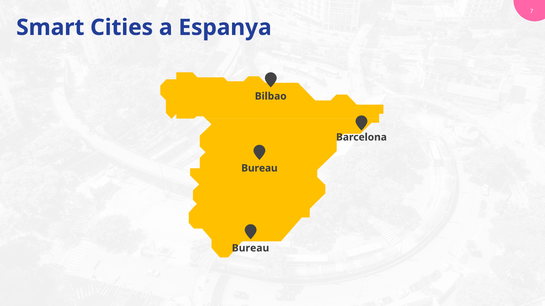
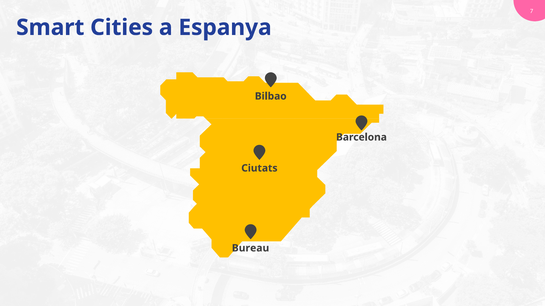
Bureau: Bureau -> Ciutats (259, 168)
